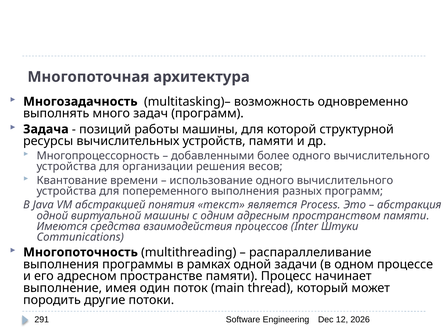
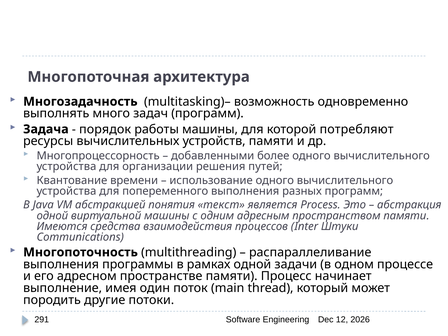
позиций: позиций -> порядок (105, 129)
структурной: структурной -> потребляют (357, 129)
весов: весов -> путей (265, 166)
